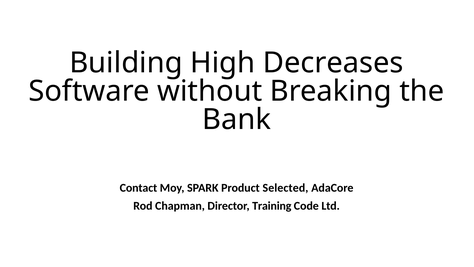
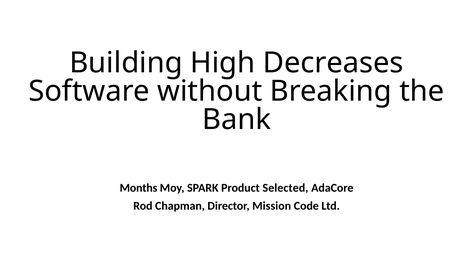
Contact: Contact -> Months (139, 188)
Training: Training -> Mission (272, 206)
